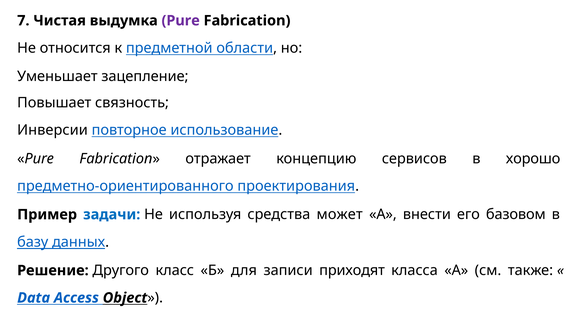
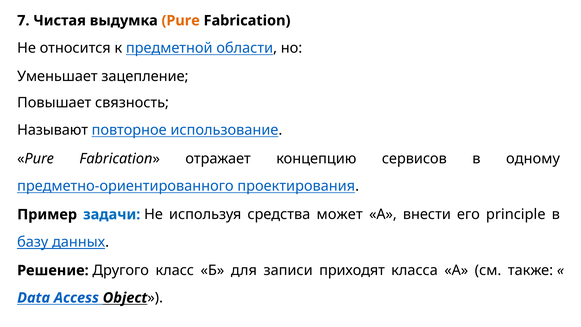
Pure colour: purple -> orange (181, 21)
Инверсии: Инверсии -> Называют (53, 130)
хорошо: хорошо -> одному (533, 159)
базовом: базовом -> principle (516, 214)
